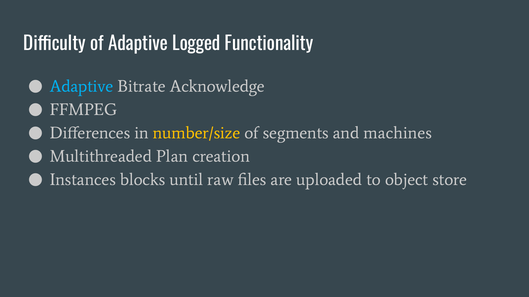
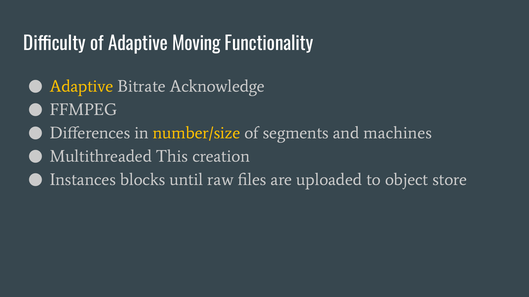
Logged: Logged -> Moving (196, 44)
Adaptive colour: light blue -> yellow (82, 86)
Plan: Plan -> This (172, 156)
